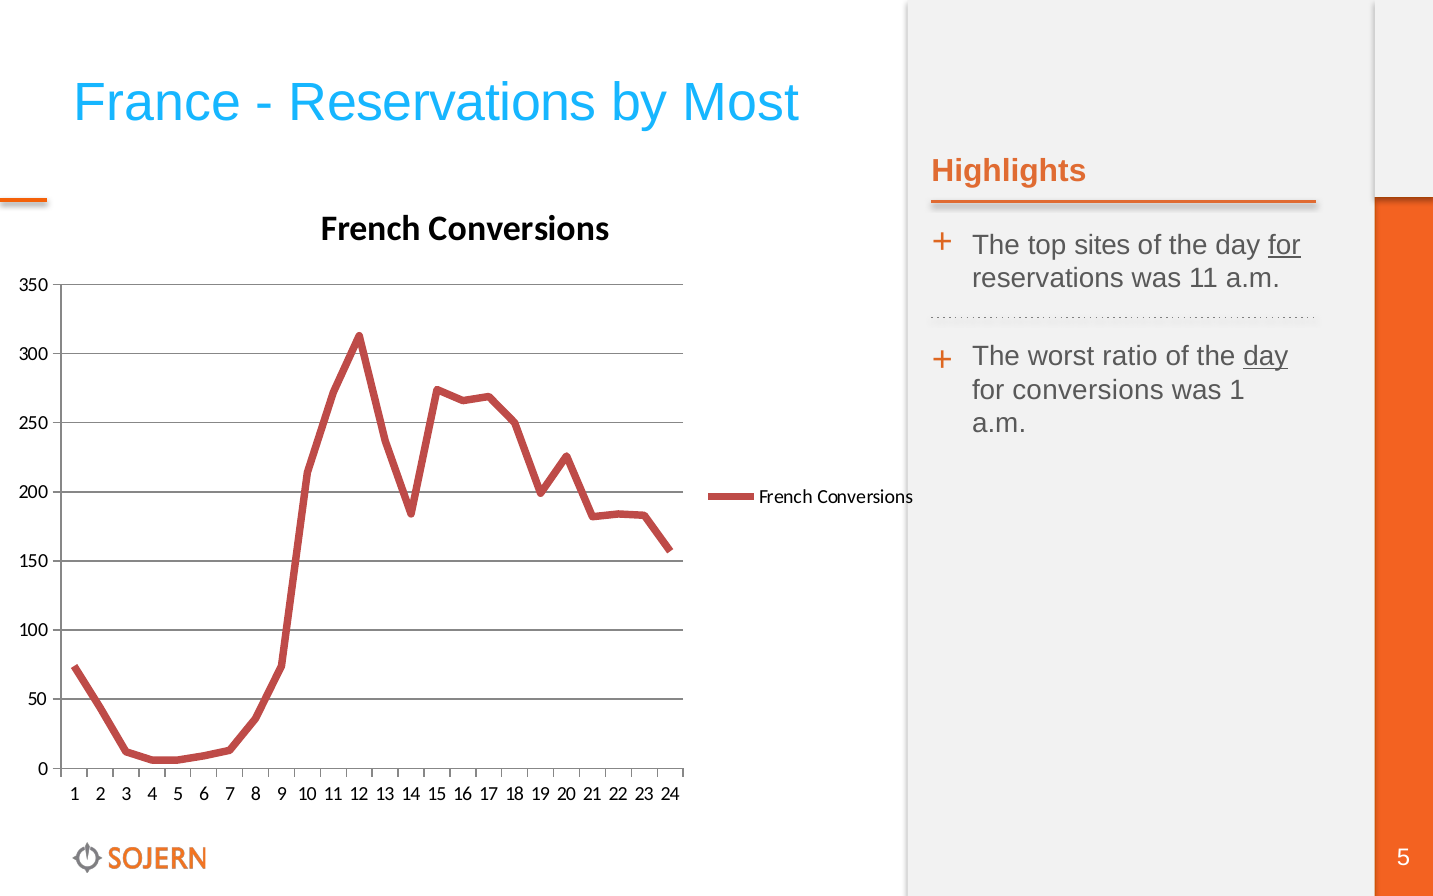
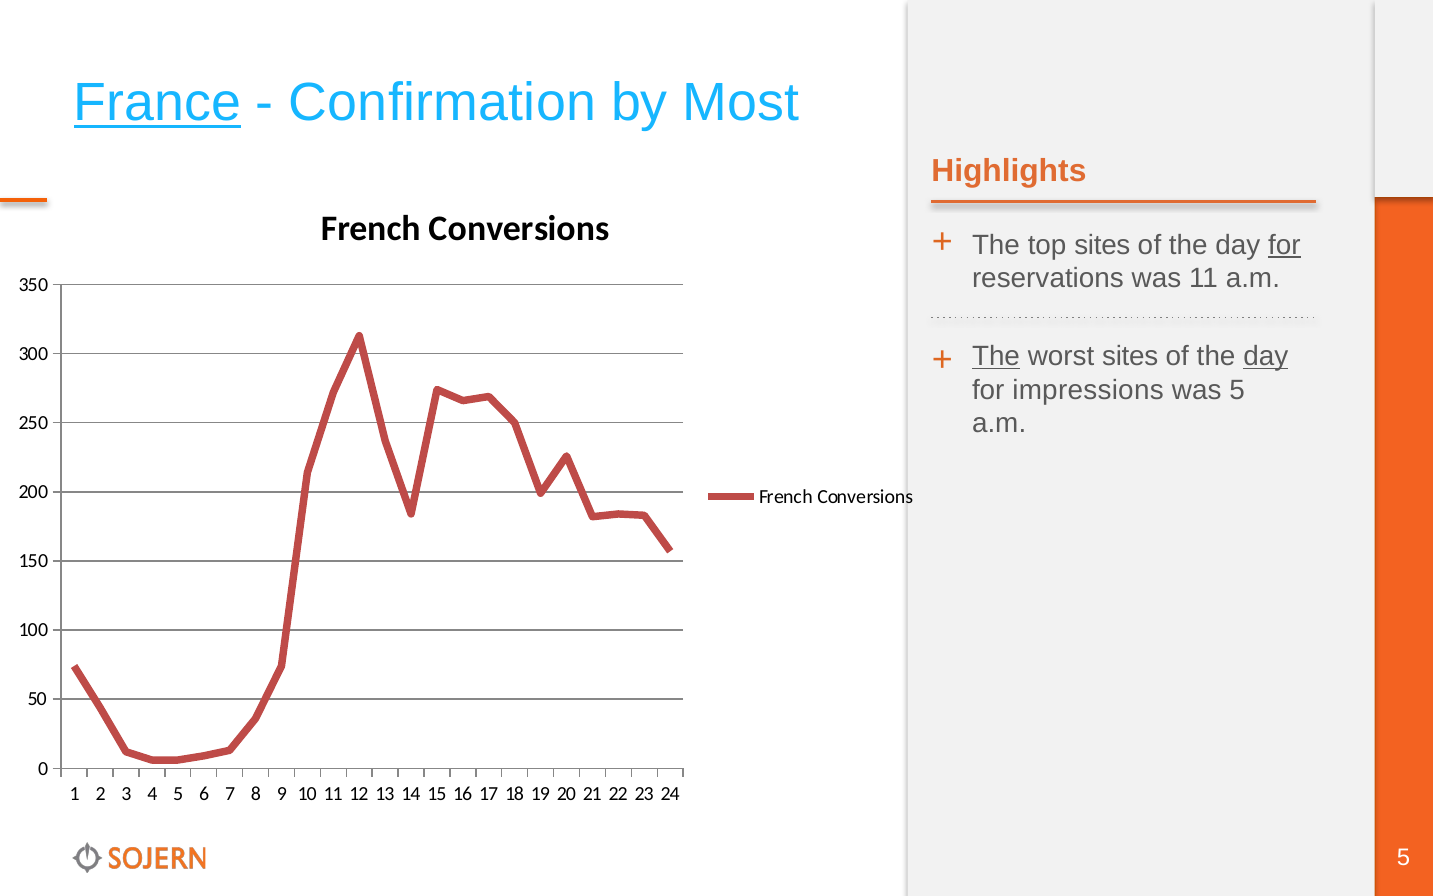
France underline: none -> present (157, 103)
Reservations: Reservations -> Confirmation (442, 103)
The underline: none -> present (996, 356)
worst ratio: ratio -> sites (1130, 356)
for conversions: conversions -> impressions (1088, 390)
was 1: 1 -> 5 (1237, 390)
